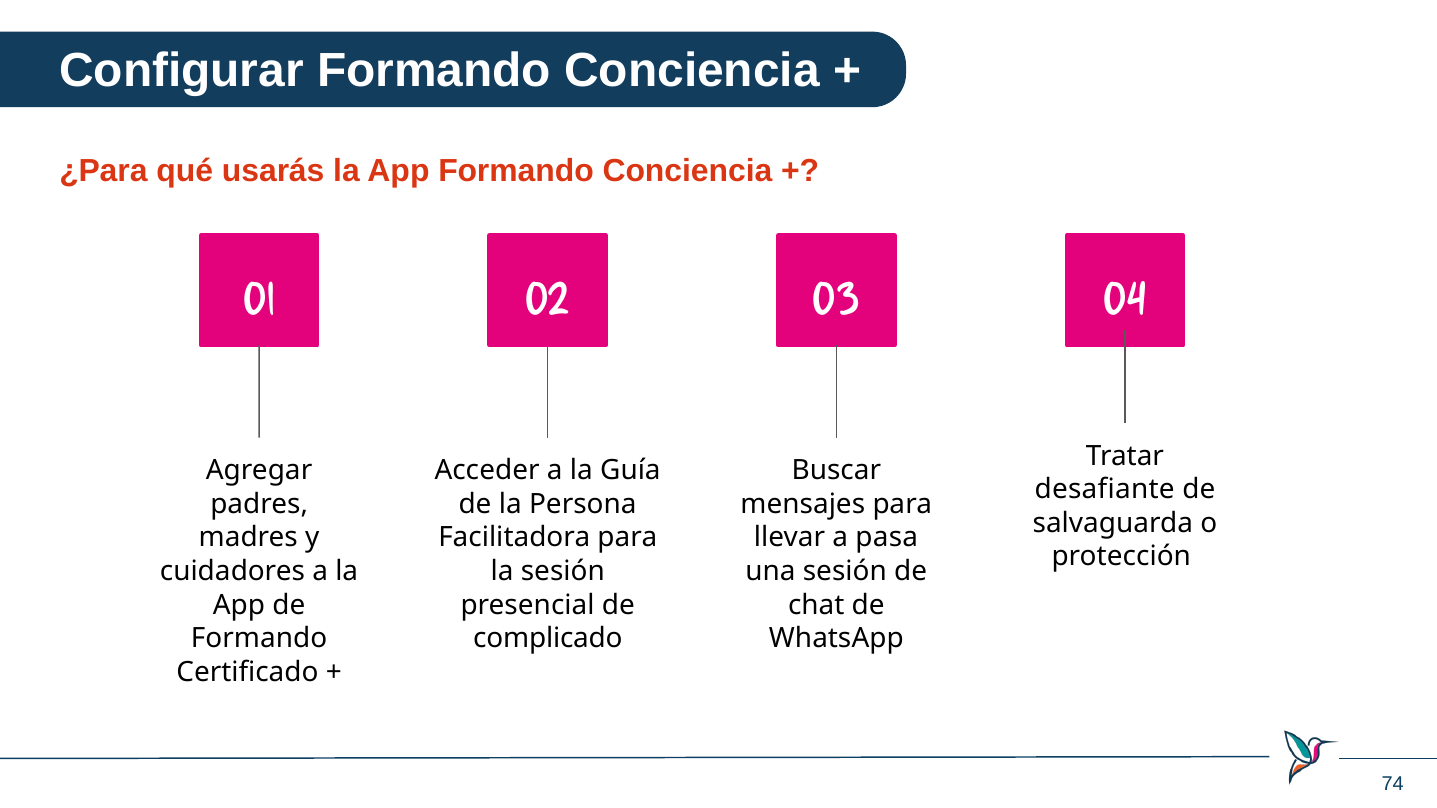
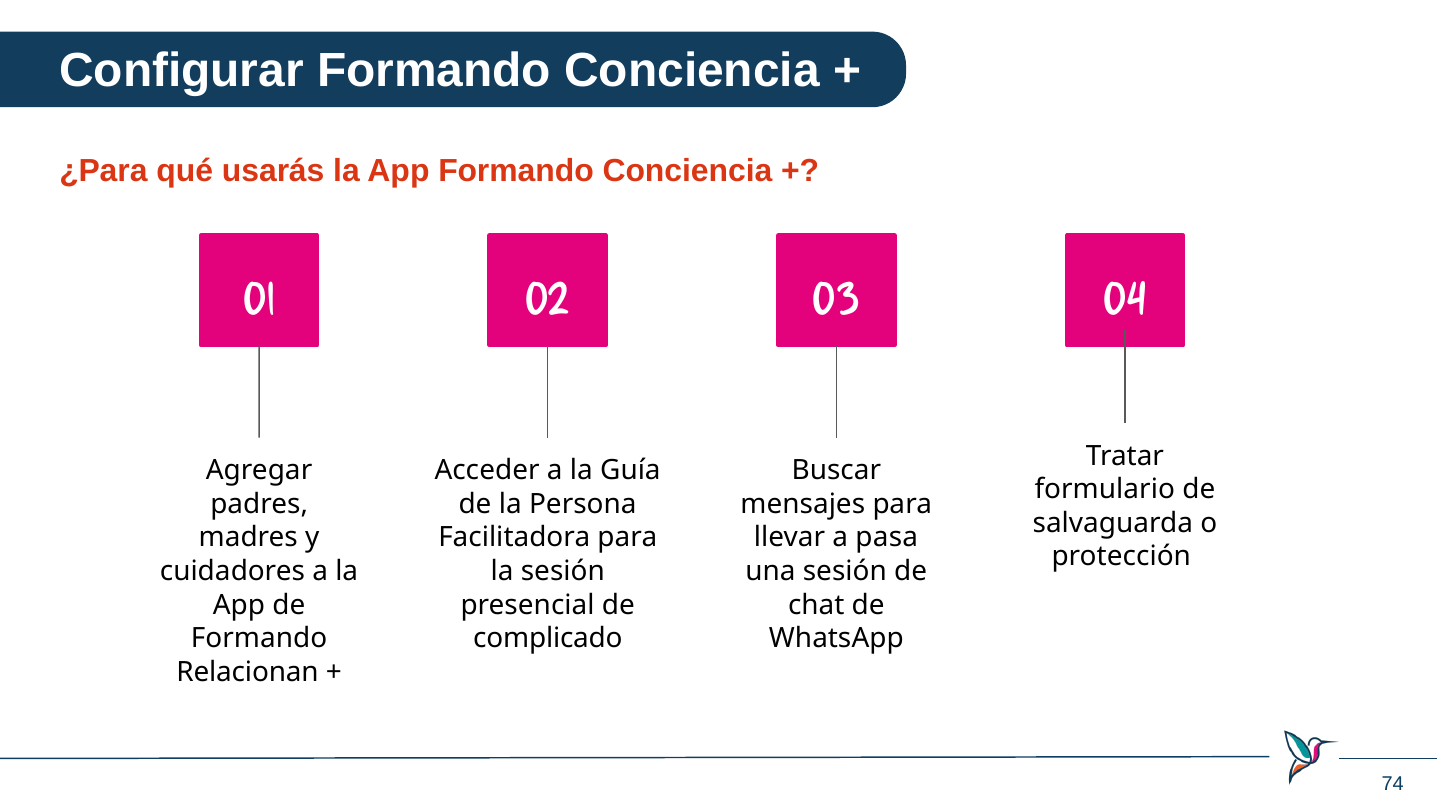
desafiante: desafiante -> formulario (1105, 490)
Certificado: Certificado -> Relacionan (248, 672)
